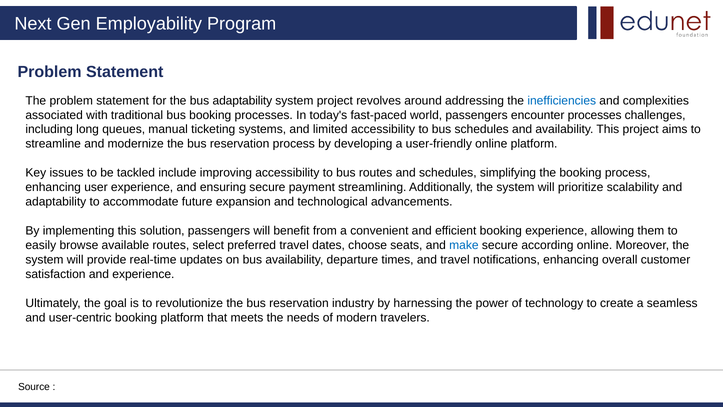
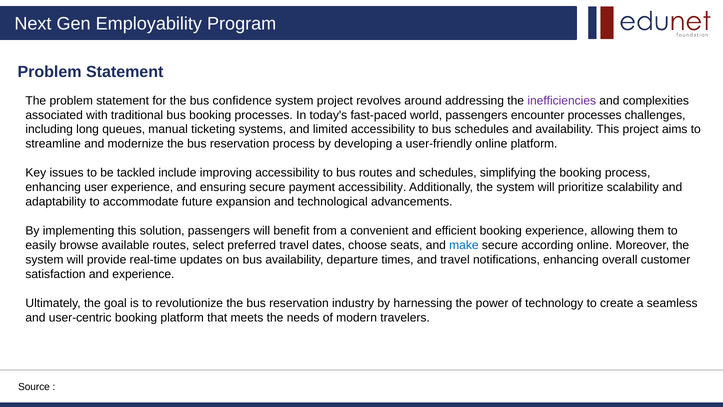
bus adaptability: adaptability -> confidence (242, 100)
inefficiencies colour: blue -> purple (562, 100)
payment streamlining: streamlining -> accessibility (372, 187)
